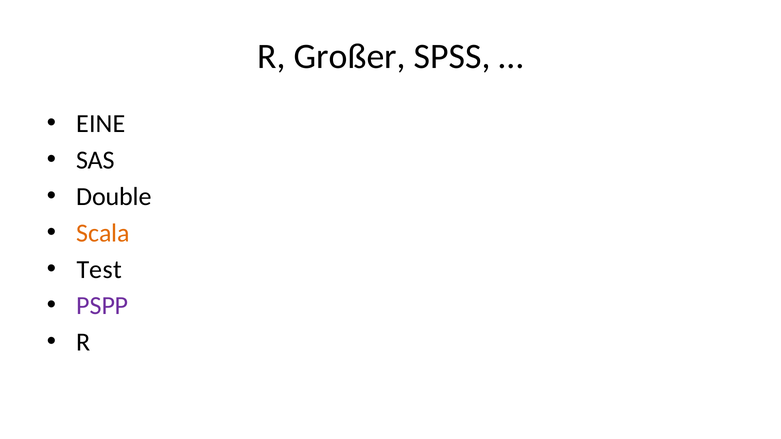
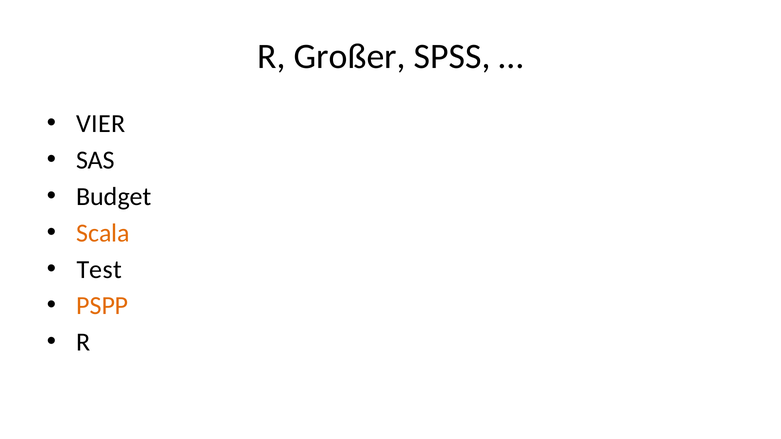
EINE: EINE -> VIER (101, 124)
Double: Double -> Budget (114, 197)
PSPP colour: purple -> orange (102, 306)
